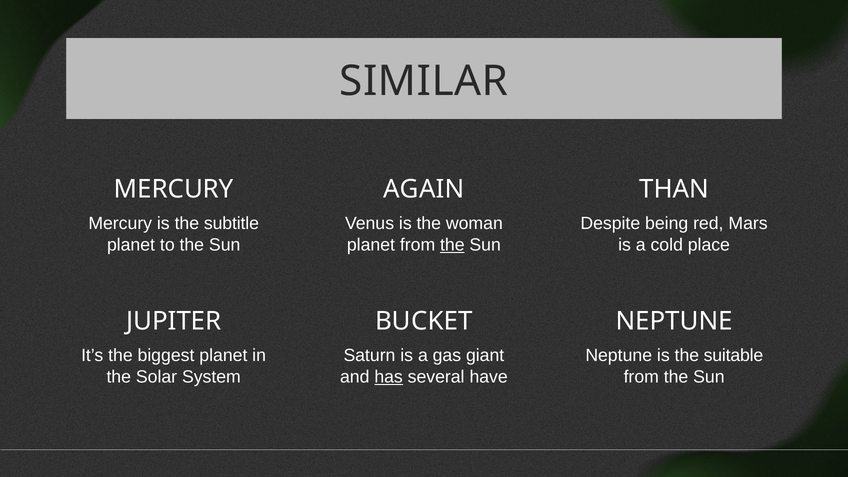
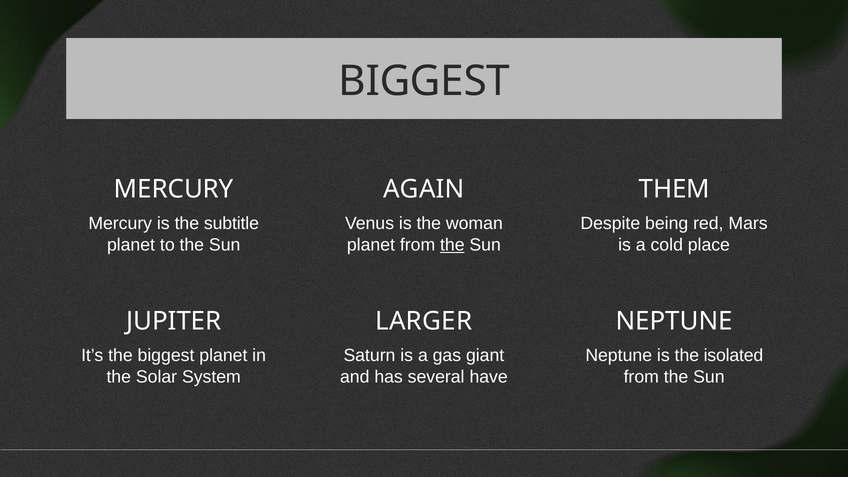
SIMILAR: SIMILAR -> BIGGEST (424, 81)
THAN: THAN -> THEM (674, 189)
BUCKET: BUCKET -> LARGER (424, 321)
suitable: suitable -> isolated (733, 356)
has underline: present -> none (389, 377)
